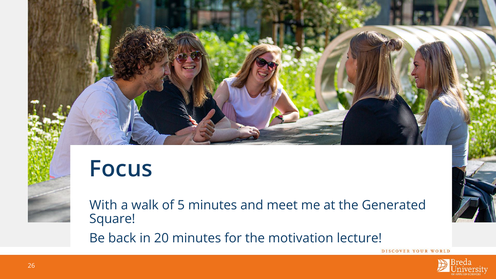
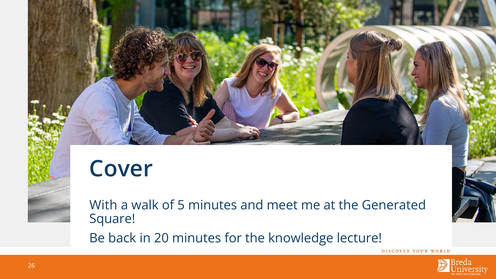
Focus: Focus -> Cover (121, 169)
motivation: motivation -> knowledge (301, 238)
